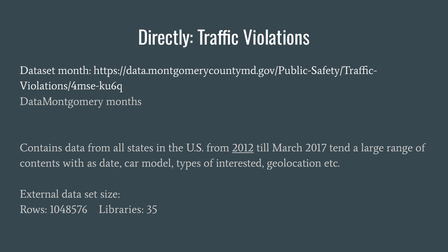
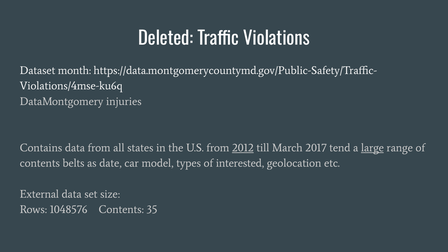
Directly: Directly -> Deleted (166, 39)
months: months -> injuries (124, 101)
large underline: none -> present (372, 148)
with: with -> belts (74, 163)
1048576 Libraries: Libraries -> Contents (121, 210)
